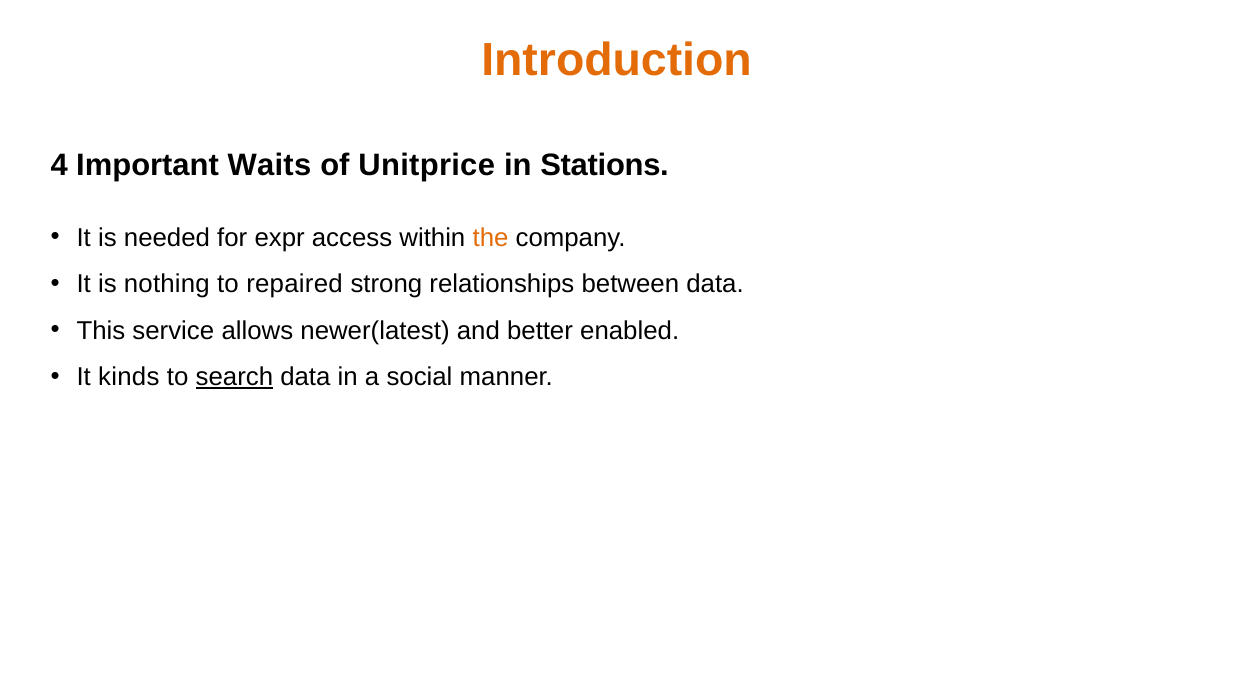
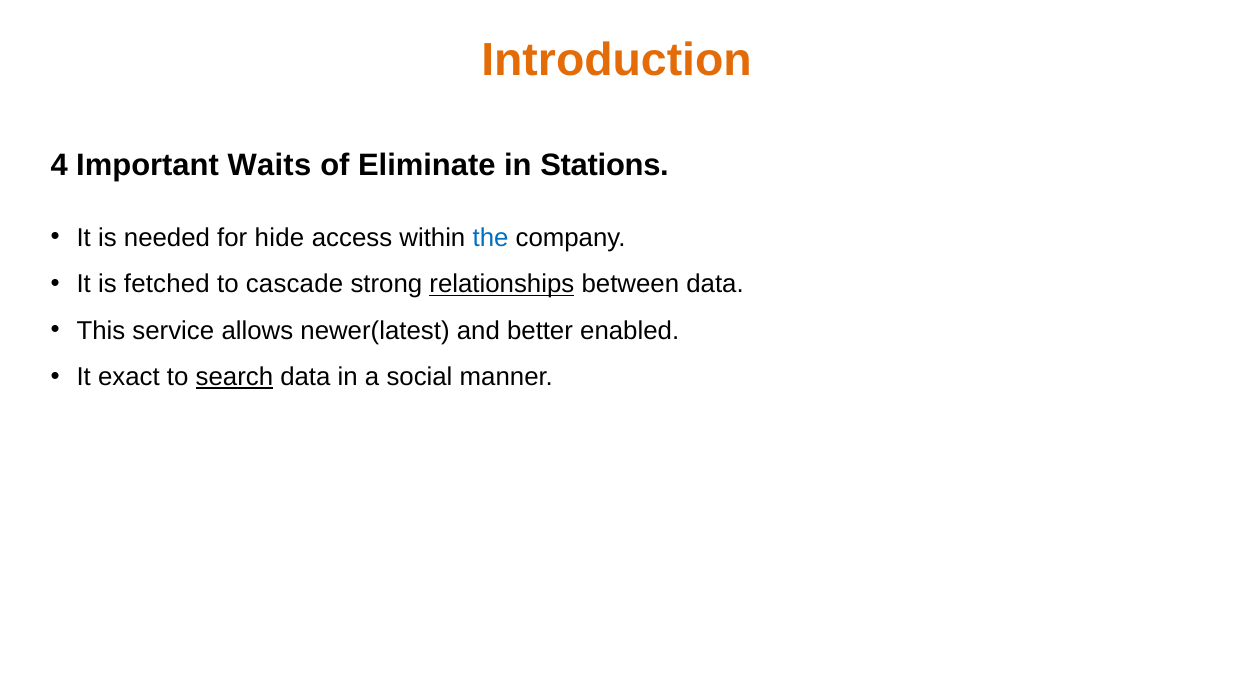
Unitprice: Unitprice -> Eliminate (427, 166)
expr: expr -> hide (279, 238)
the colour: orange -> blue (491, 238)
nothing: nothing -> fetched (167, 284)
repaired: repaired -> cascade (295, 284)
relationships underline: none -> present (502, 284)
kinds: kinds -> exact (129, 377)
